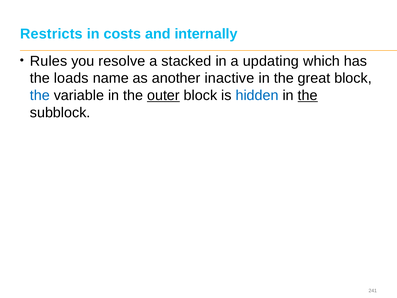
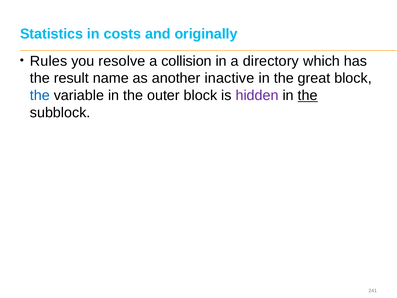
Restricts: Restricts -> Statistics (52, 34)
internally: internally -> originally (206, 34)
stacked: stacked -> collision (187, 61)
updating: updating -> directory (271, 61)
loads: loads -> result (71, 78)
outer underline: present -> none (163, 95)
hidden colour: blue -> purple (257, 95)
